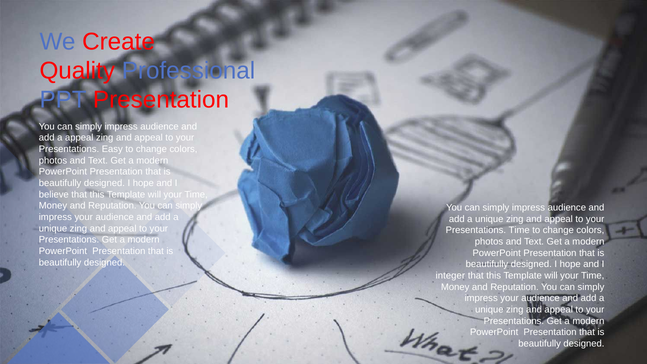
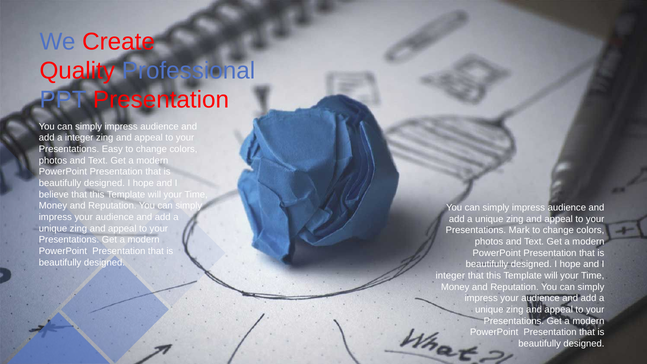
a appeal: appeal -> integer (79, 138)
Presentations Time: Time -> Mark (519, 230)
